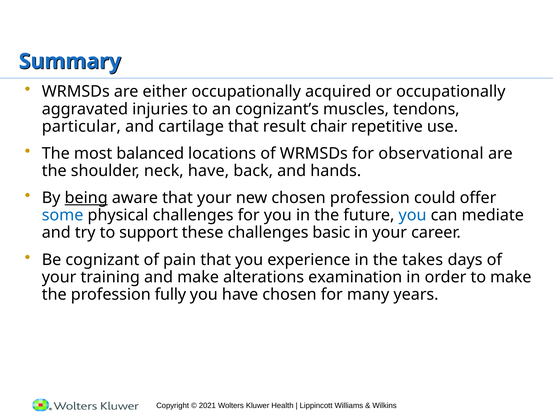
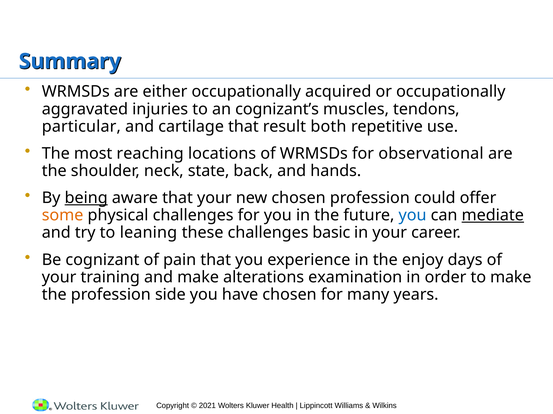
chair: chair -> both (328, 127)
balanced: balanced -> reaching (150, 154)
neck have: have -> state (209, 171)
some colour: blue -> orange (63, 216)
mediate underline: none -> present (493, 216)
support: support -> leaning (148, 233)
takes: takes -> enjoy (423, 260)
fully: fully -> side (170, 295)
